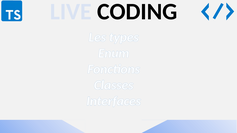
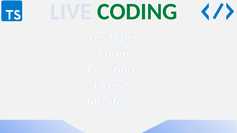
CODING colour: black -> green (137, 12)
